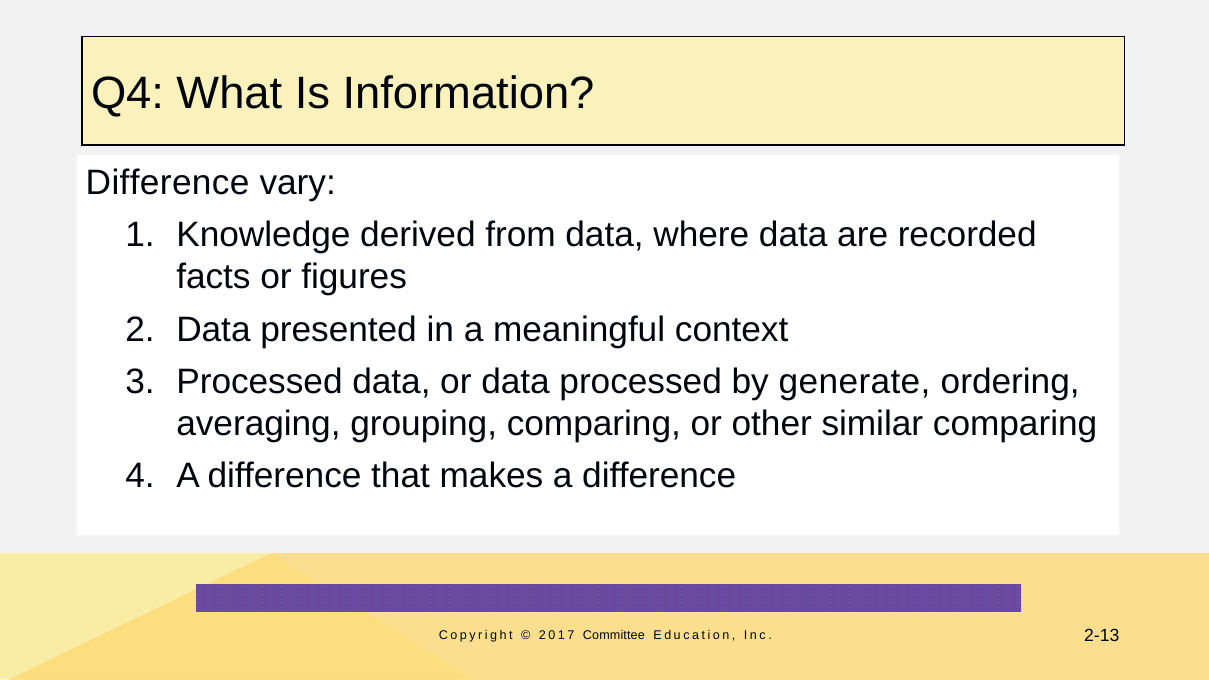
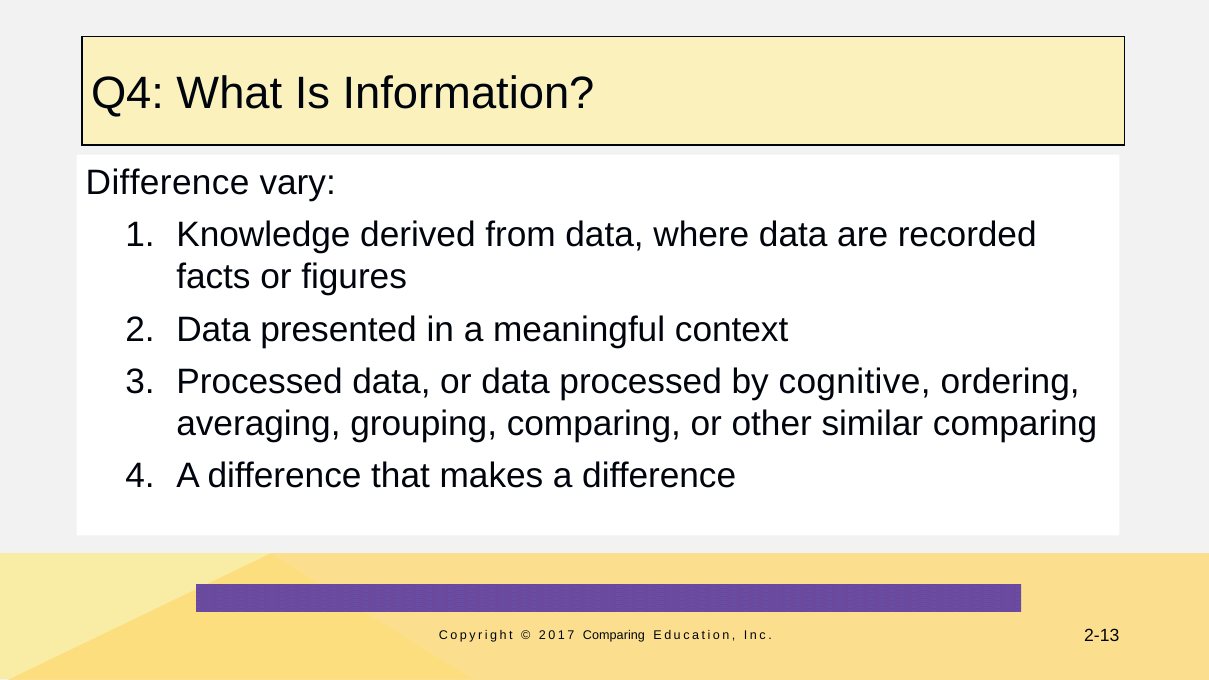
generate: generate -> cognitive (855, 382)
2017 Committee: Committee -> Comparing (614, 636)
